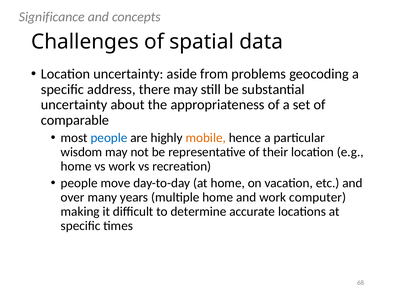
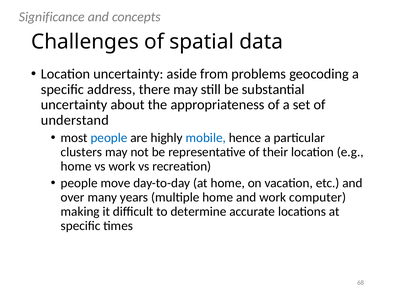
comparable: comparable -> understand (75, 120)
mobile colour: orange -> blue (206, 138)
wisdom: wisdom -> clusters (81, 152)
